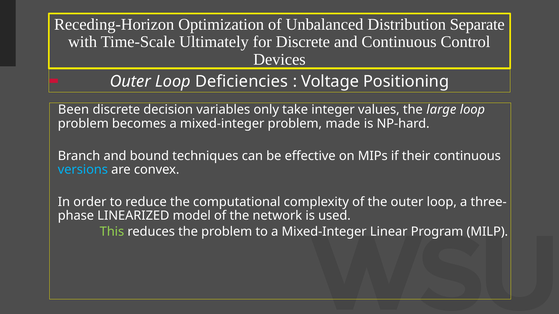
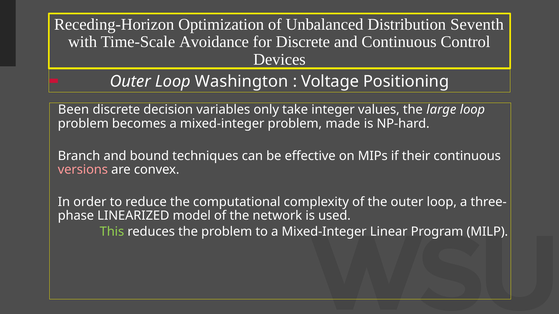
Separate: Separate -> Seventh (477, 24)
Ultimately: Ultimately -> Avoidance (214, 42)
Deficiencies: Deficiencies -> Washington (242, 81)
versions colour: light blue -> pink (83, 170)
